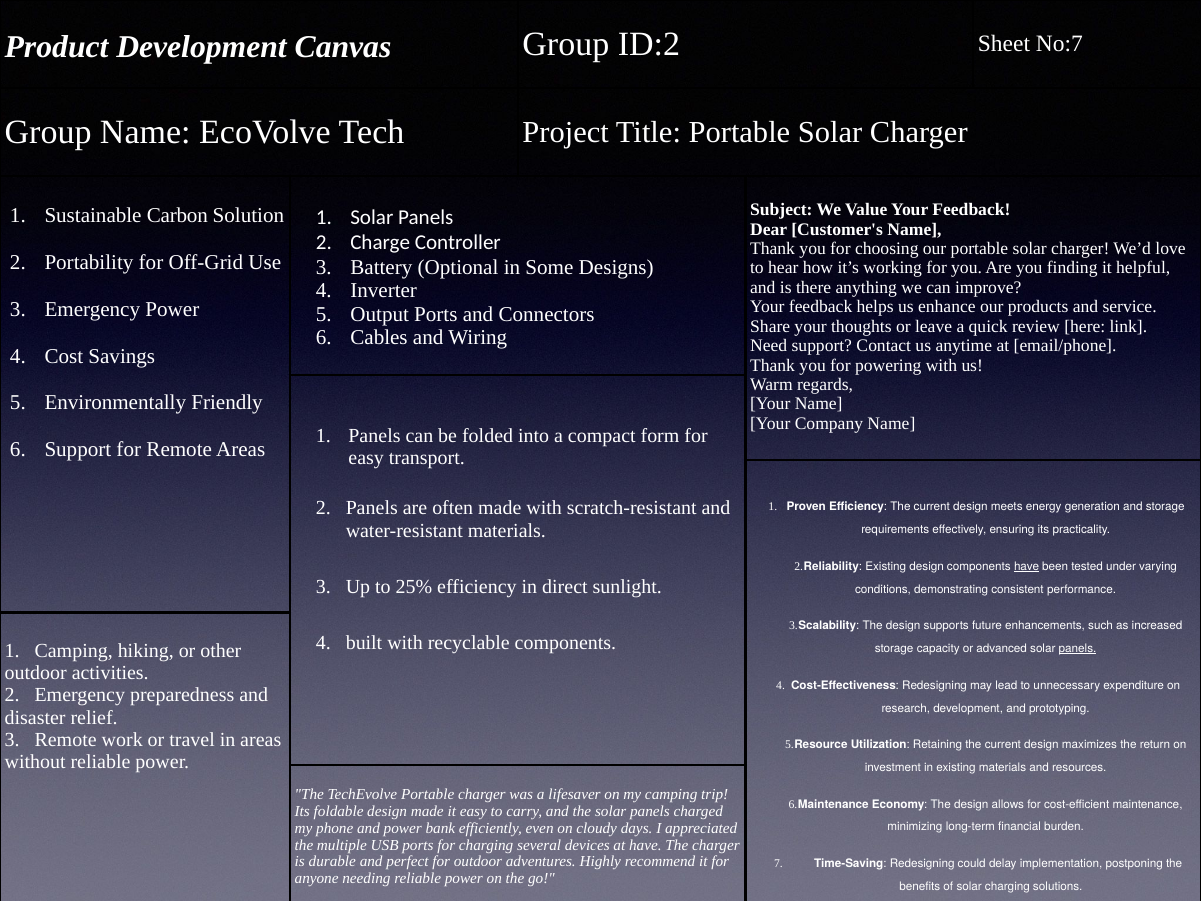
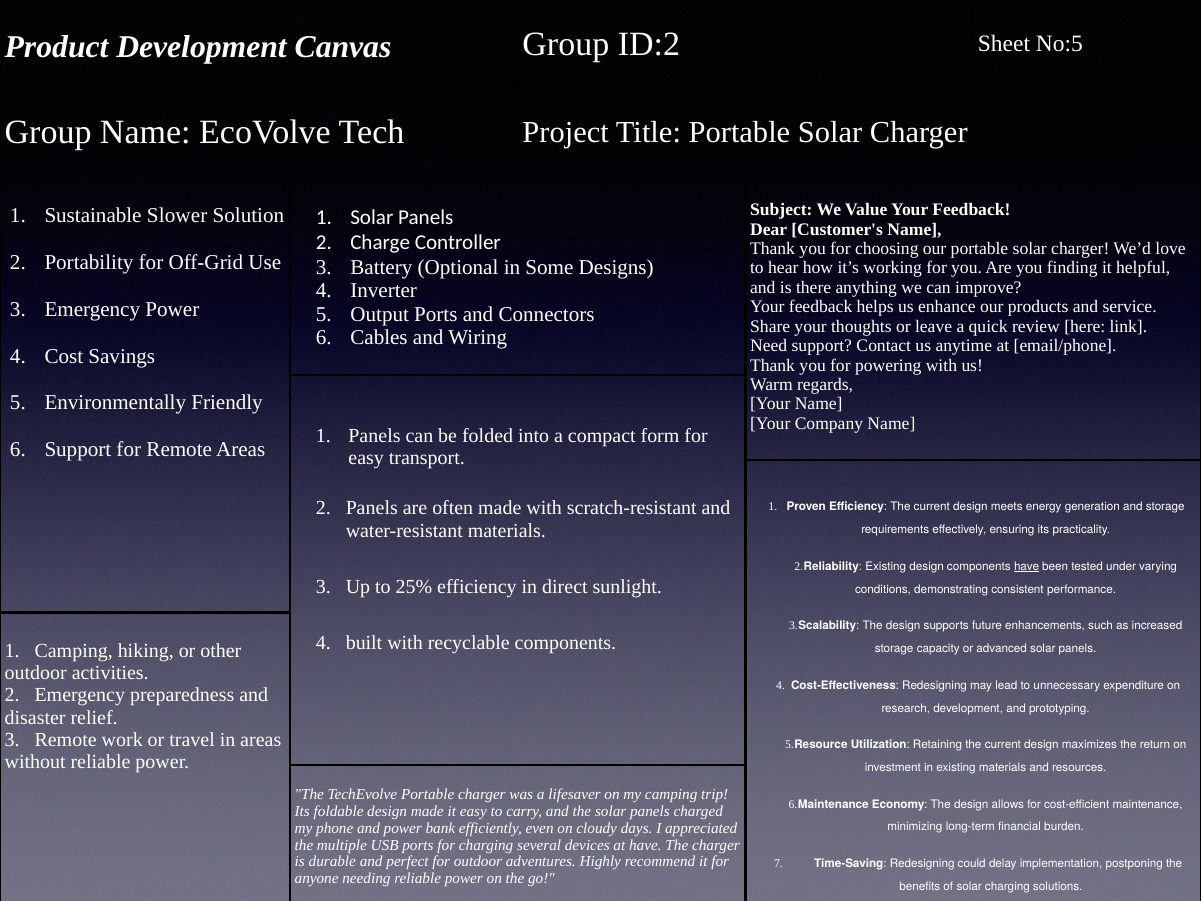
No:7: No:7 -> No:5 (1059, 44)
Carbon: Carbon -> Slower (177, 216)
panels underline: present -> none (1078, 648)
